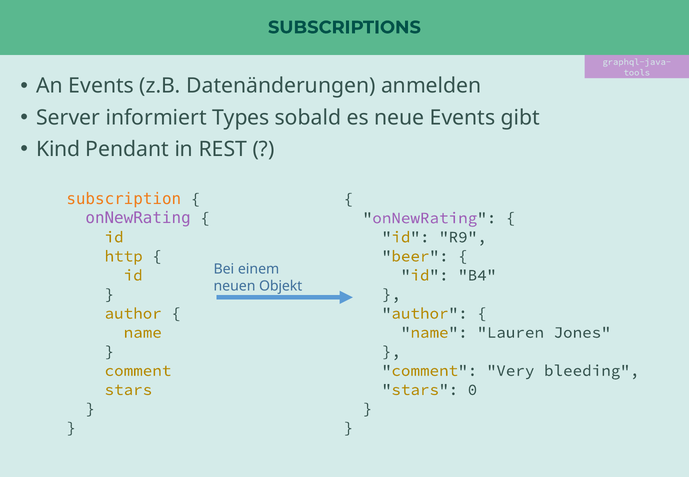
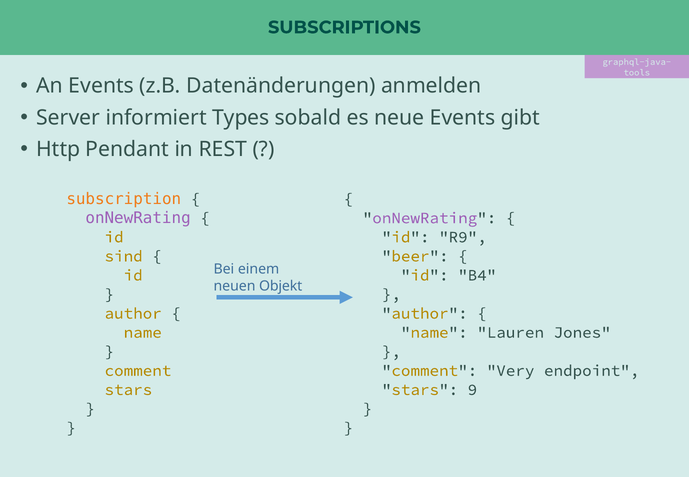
Kind: Kind -> Http (58, 149)
http: http -> sind (124, 256)
bleeding: bleeding -> endpoint (592, 371)
0: 0 -> 9 (472, 390)
